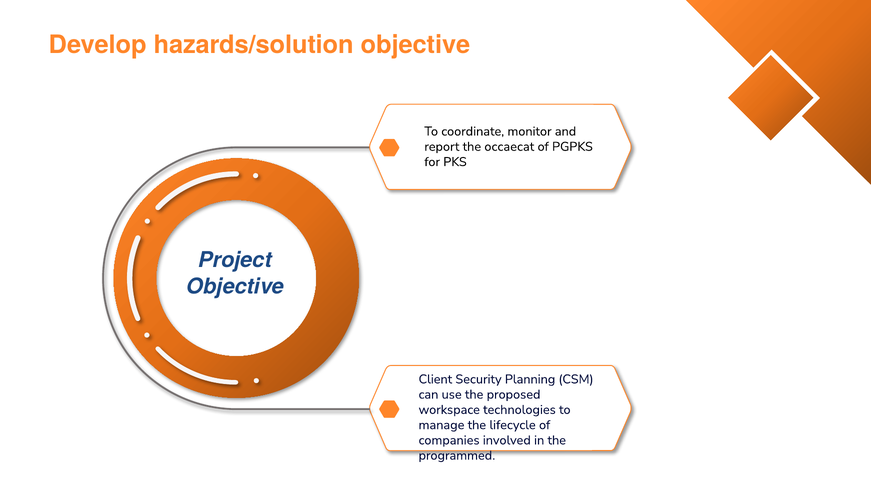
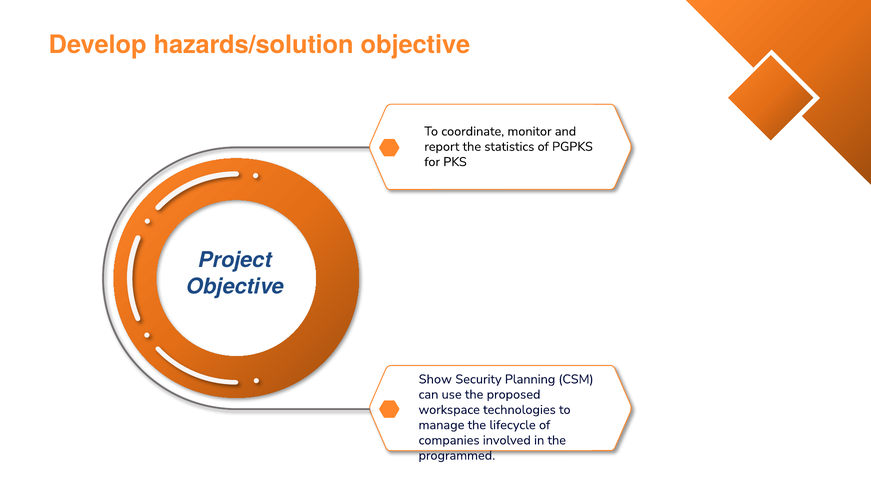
occaecat: occaecat -> statistics (509, 147)
Client: Client -> Show (435, 379)
